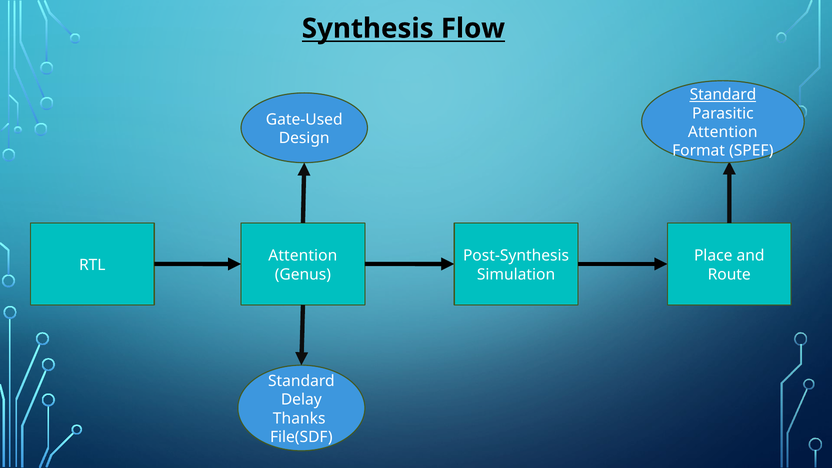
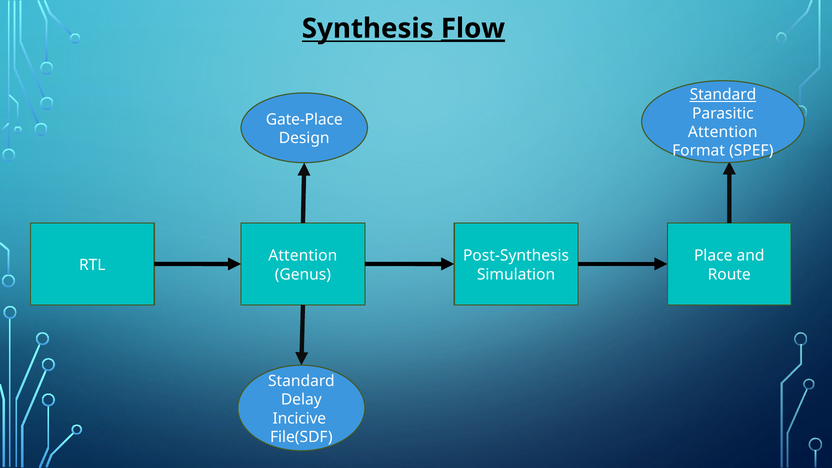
Flow underline: none -> present (473, 29)
Gate-Used: Gate-Used -> Gate-Place (304, 120)
Thanks: Thanks -> Incicive (299, 418)
